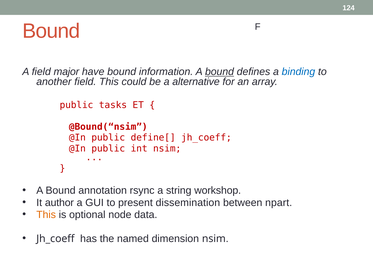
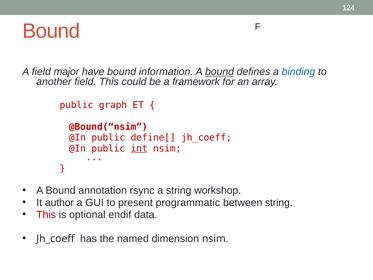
alternative: alternative -> framework (196, 82)
tasks: tasks -> graph (113, 105)
int underline: none -> present (139, 148)
dissemination: dissemination -> programmatic (188, 202)
between npart: npart -> string (279, 202)
This colour: orange -> red (46, 214)
node: node -> endif (120, 214)
